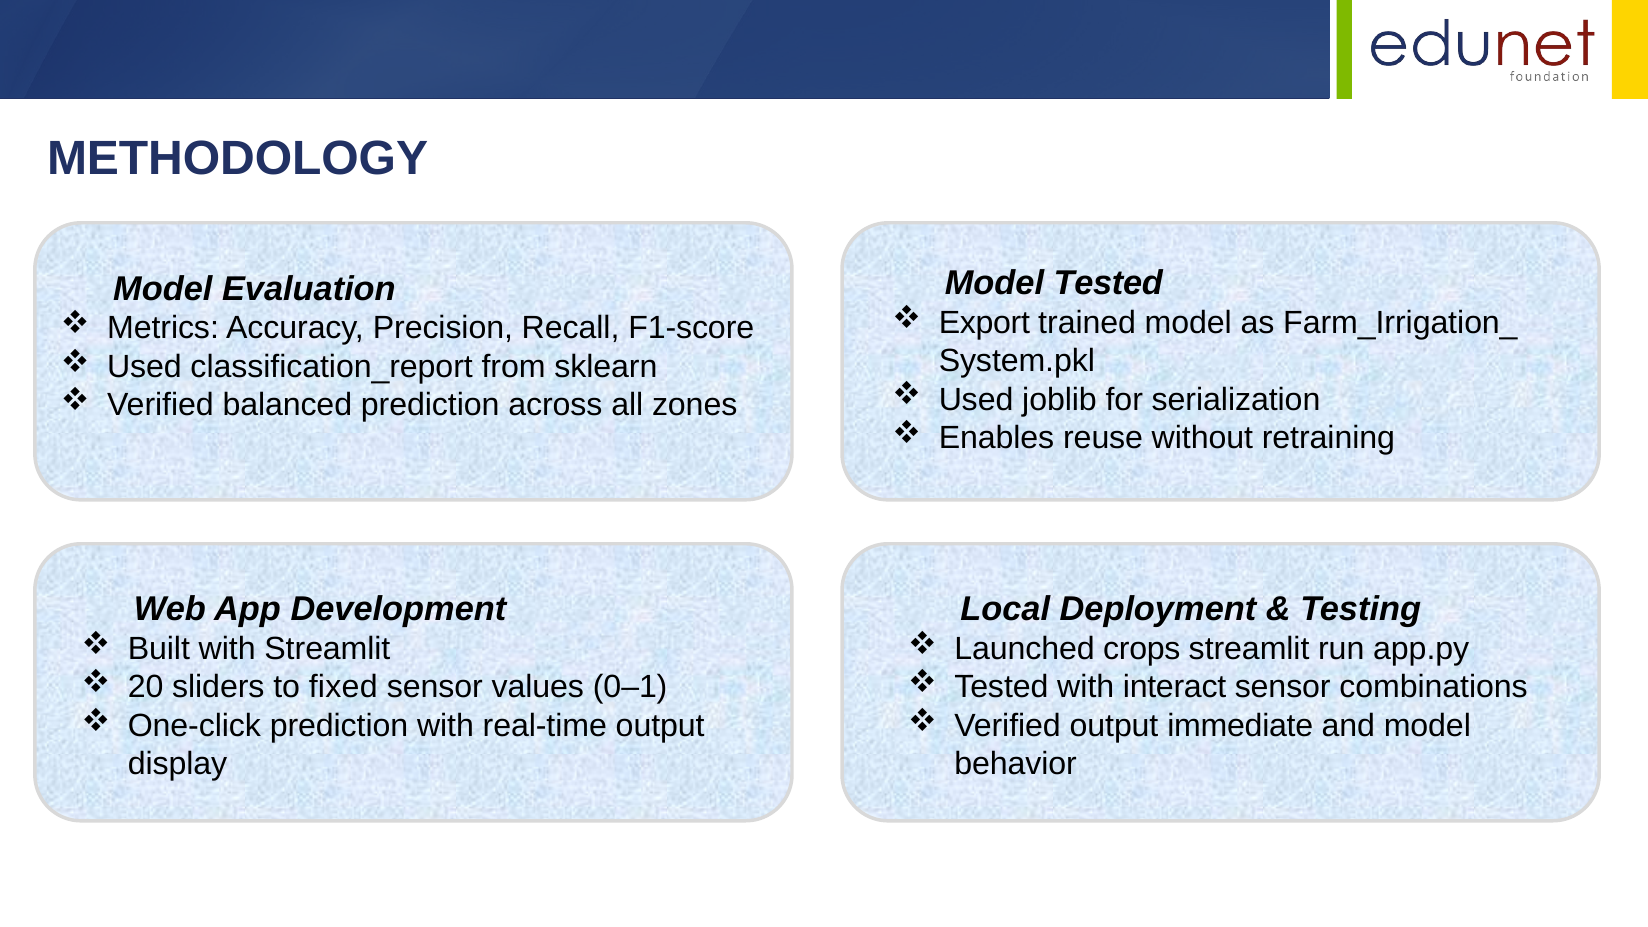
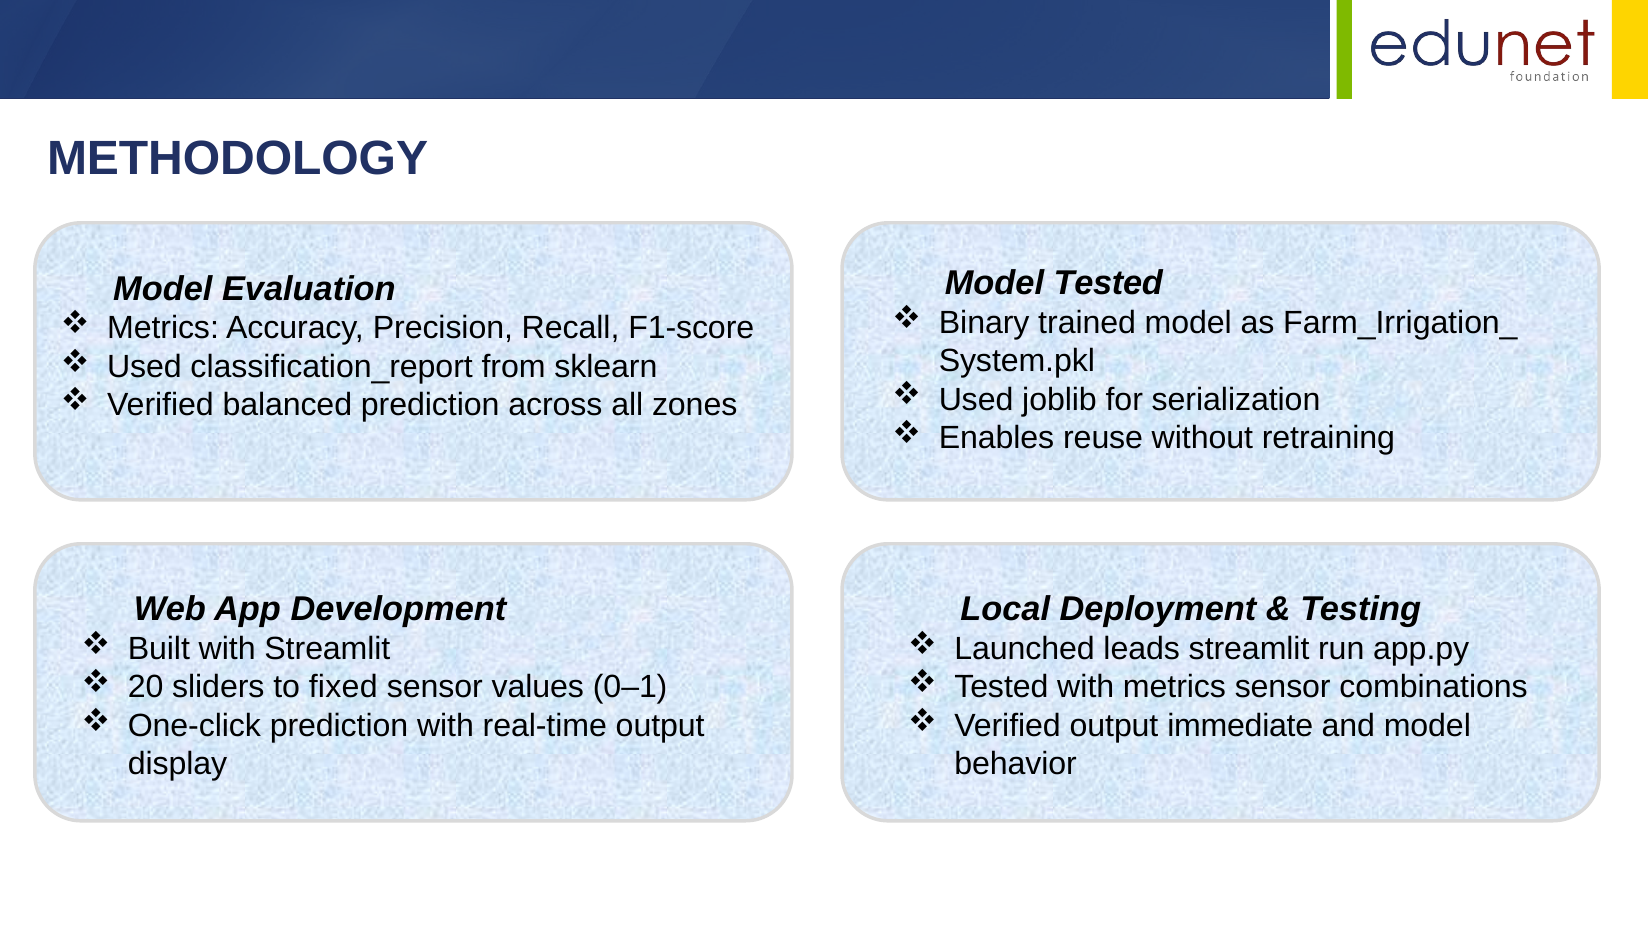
Export: Export -> Binary (984, 323)
crops: crops -> leads (1142, 649)
with interact: interact -> metrics (1174, 687)
